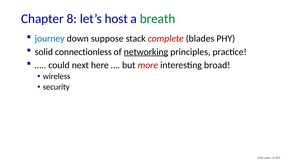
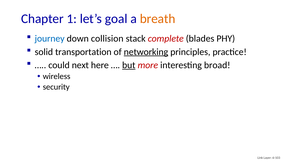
8: 8 -> 1 (72, 19)
host: host -> goal (116, 19)
breath colour: green -> orange (158, 19)
suppose: suppose -> collision (107, 38)
connectionless: connectionless -> transportation (83, 52)
but underline: none -> present (129, 65)
